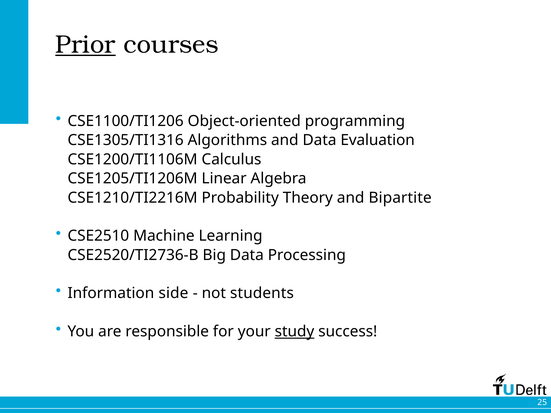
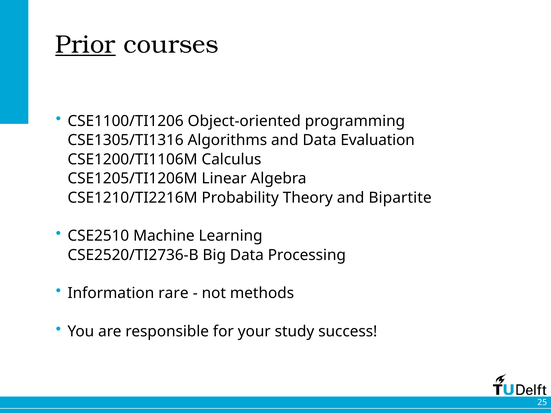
side: side -> rare (173, 293)
students: students -> methods (262, 293)
study underline: present -> none (294, 332)
